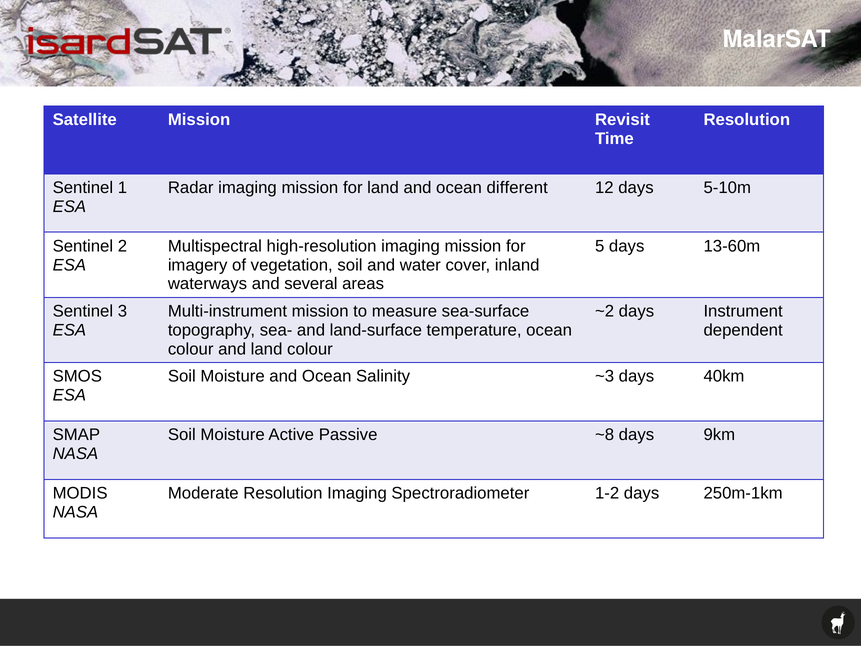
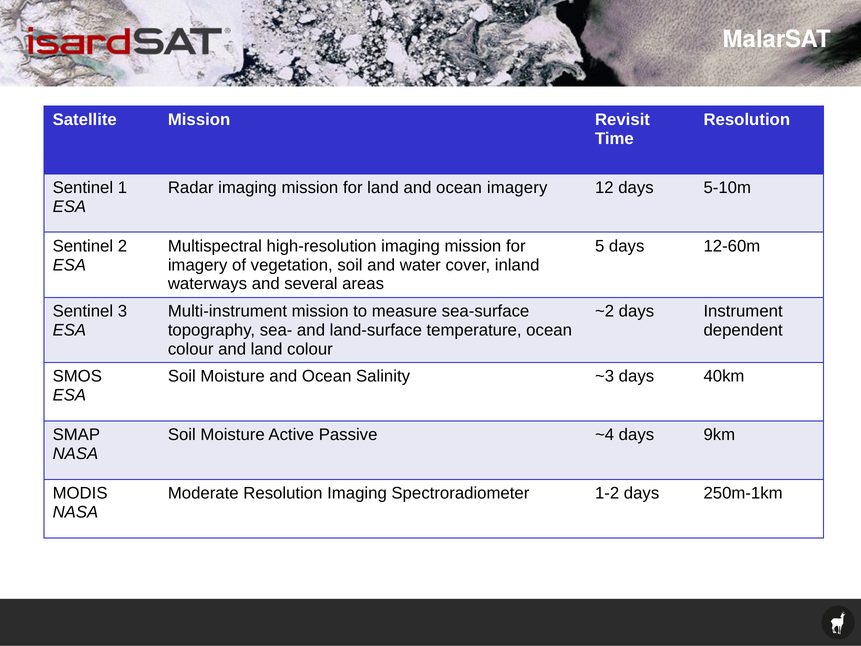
ocean different: different -> imagery (517, 188)
13-60m: 13-60m -> 12-60m (732, 246)
~8: ~8 -> ~4 (605, 435)
